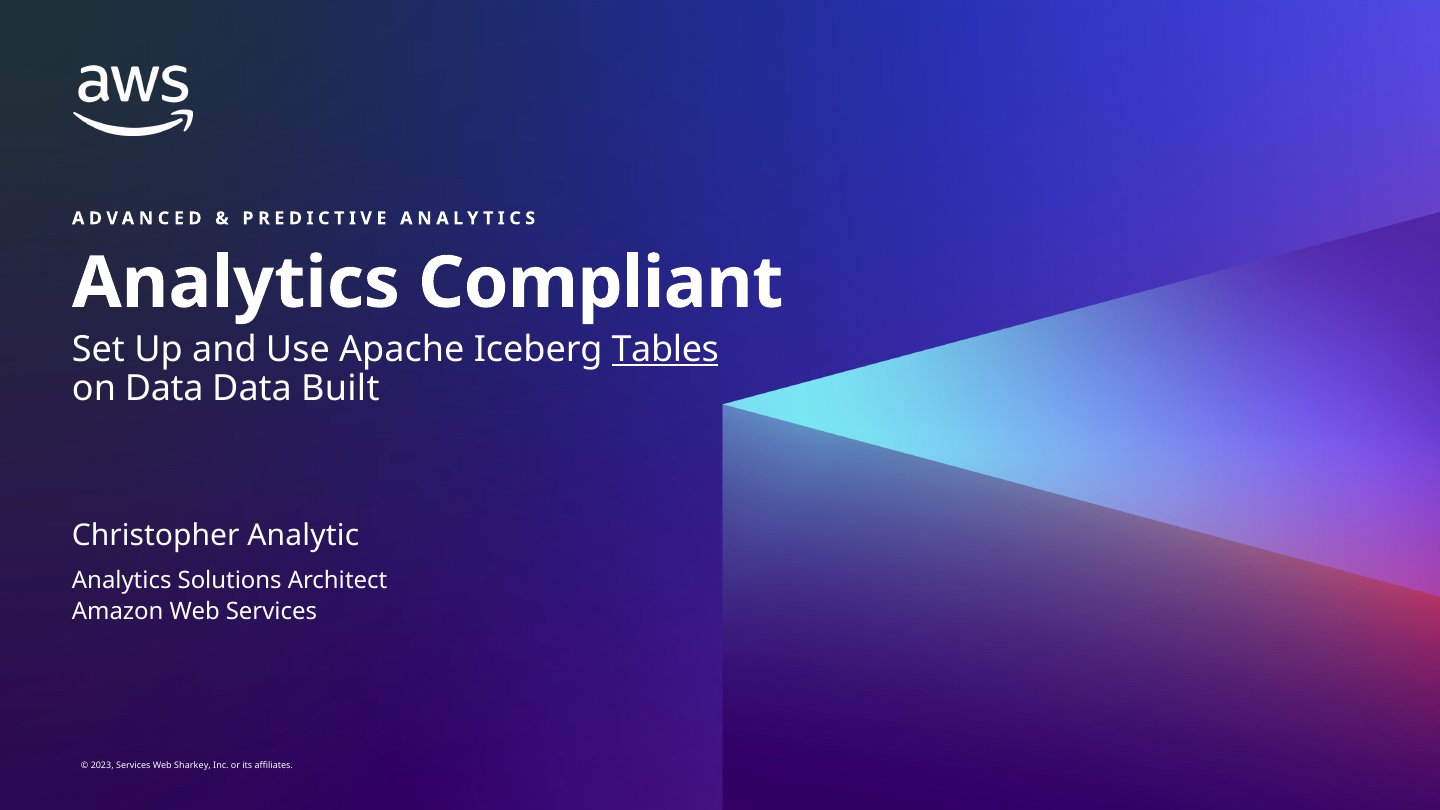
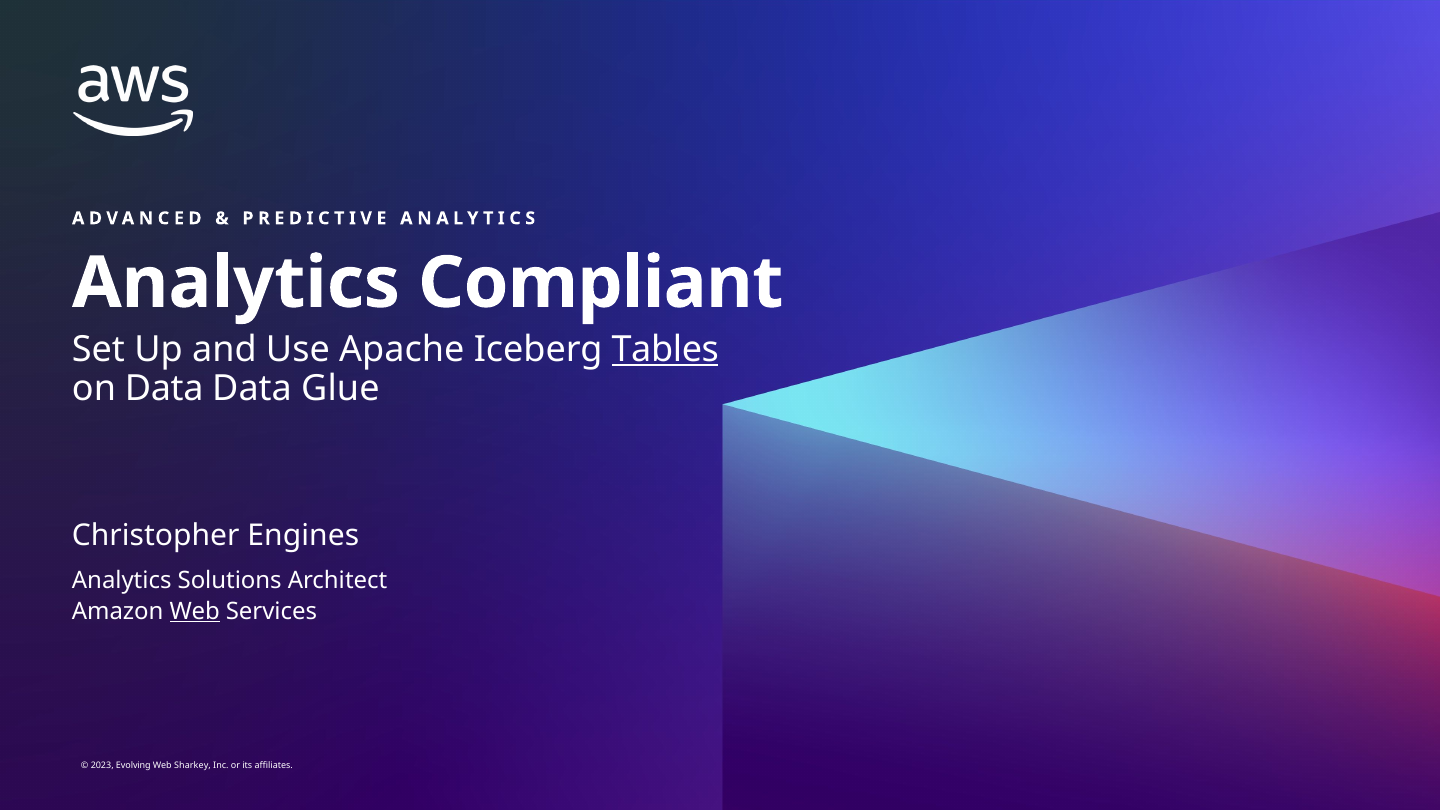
Built: Built -> Glue (340, 389)
Analytic: Analytic -> Engines (303, 535)
Web underline: none -> present (195, 611)
Services: Services -> Evolving (133, 766)
